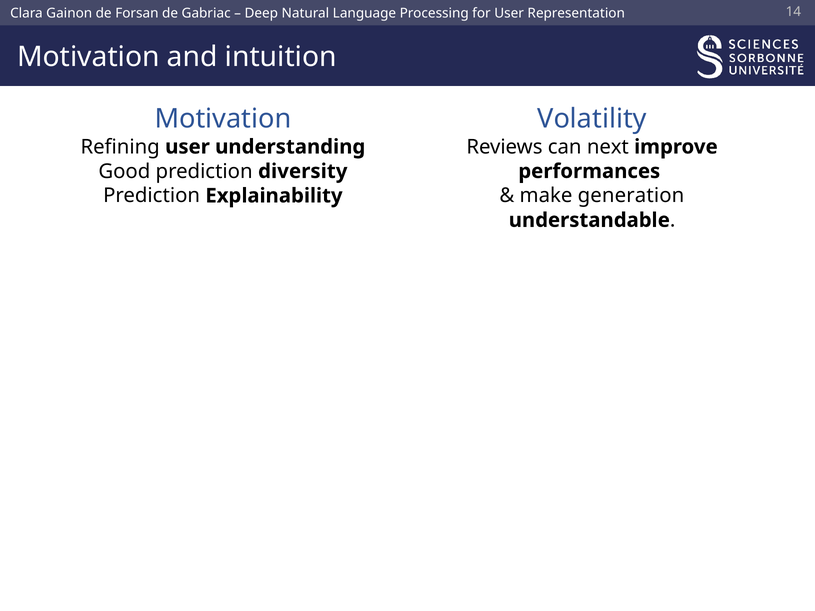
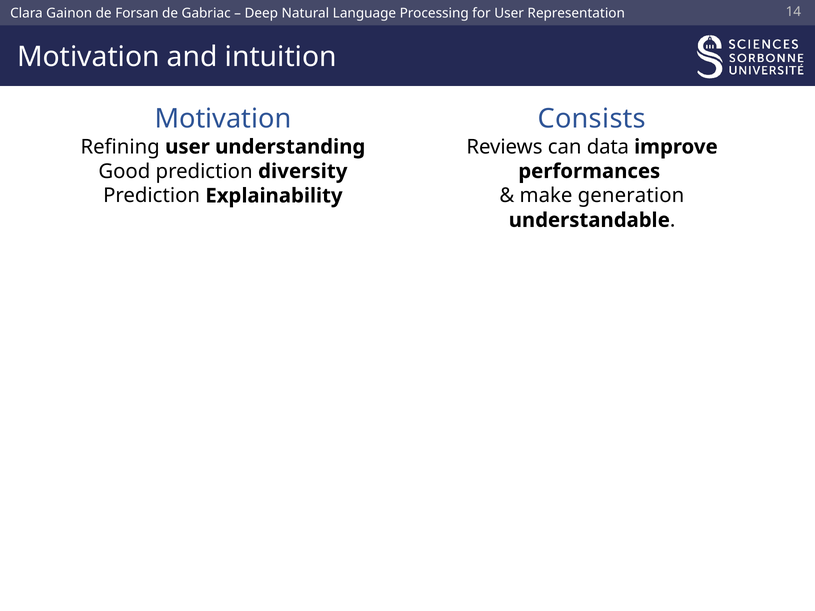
Volatility: Volatility -> Consists (592, 119)
next: next -> data (608, 147)
